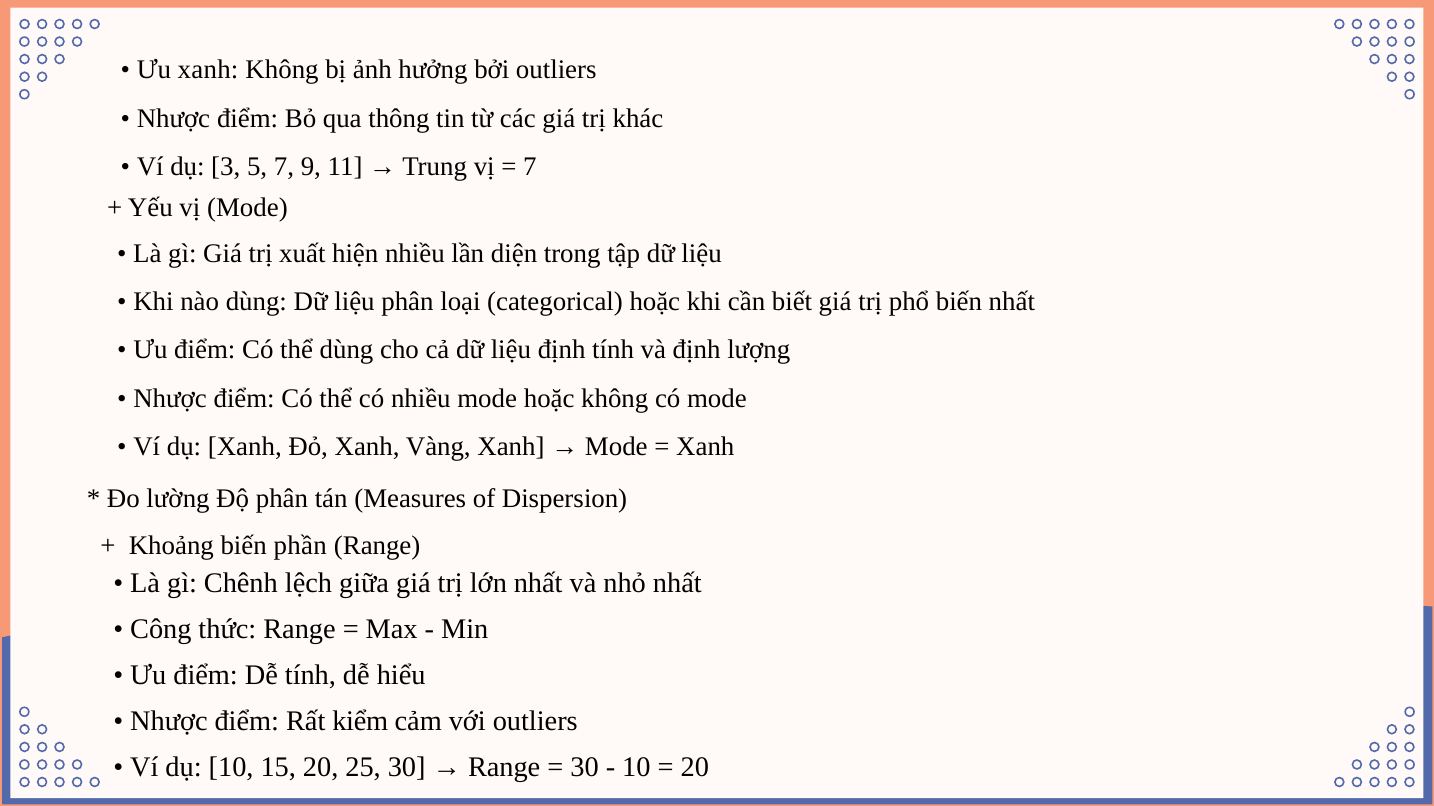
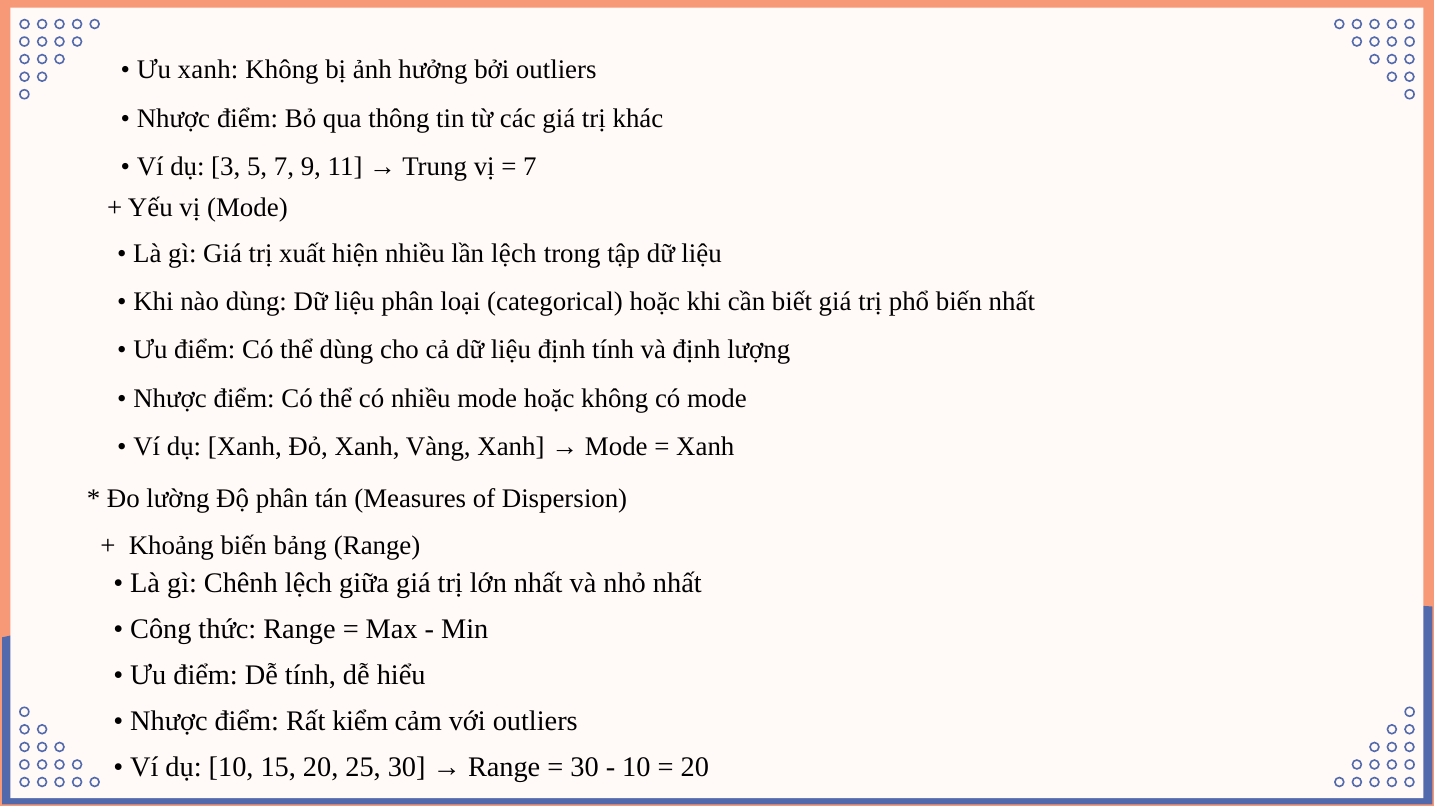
lần diện: diện -> lệch (514, 254)
phần: phần -> bảng (300, 546)
